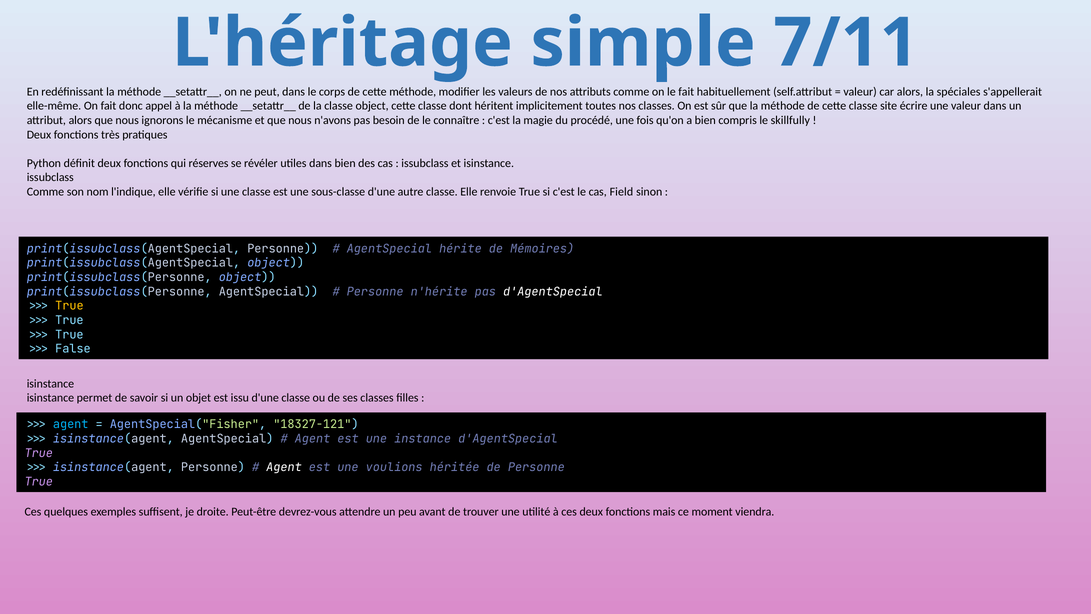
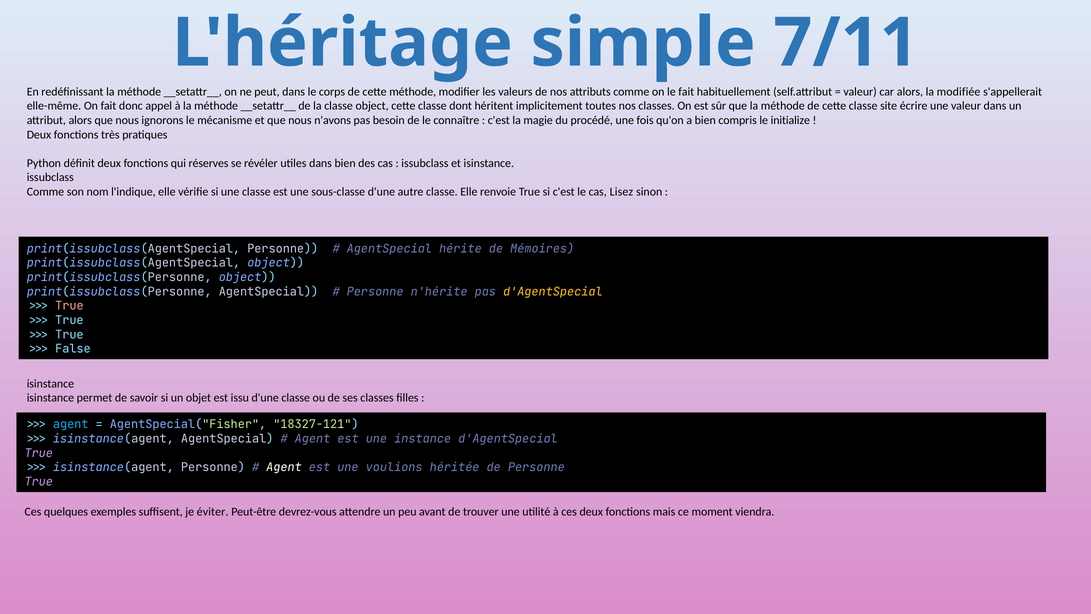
spéciales: spéciales -> modifiée (959, 92)
skillfully: skillfully -> initialize (790, 120)
Field: Field -> Lisez (621, 192)
d'AgentSpecial colour: white -> yellow (553, 292)
True colour: yellow -> pink (69, 306)
droite: droite -> éviter (213, 512)
